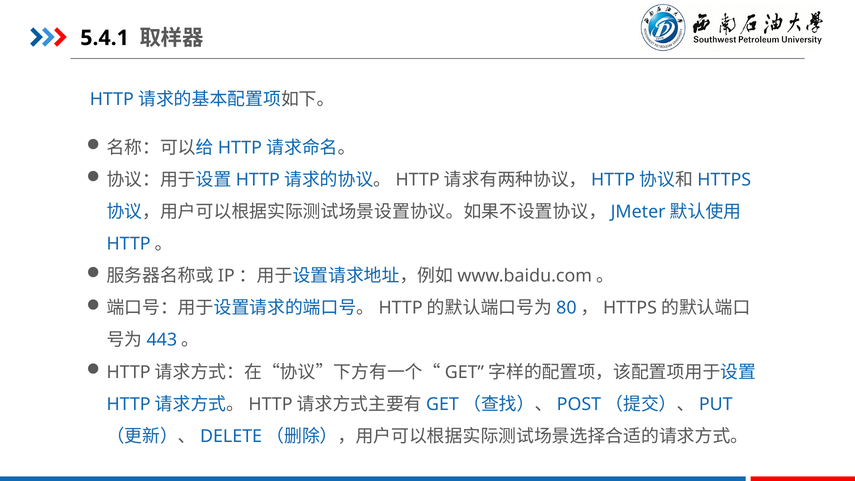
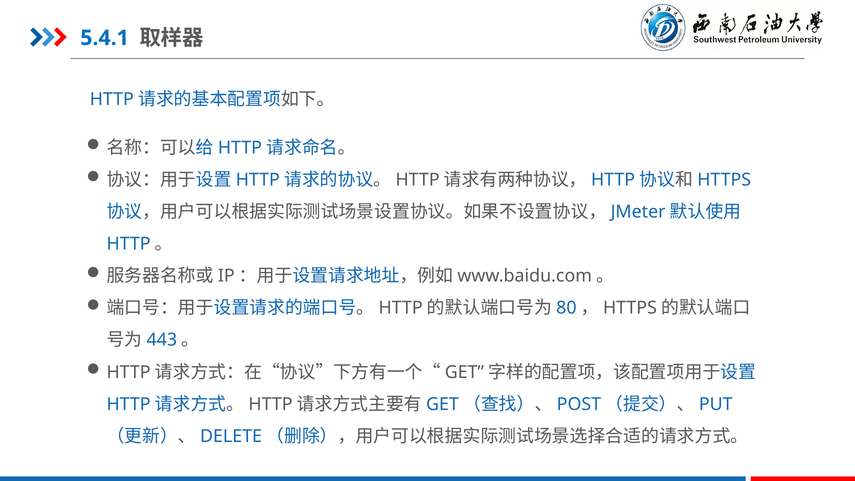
5.4.1 colour: black -> blue (105, 38)
